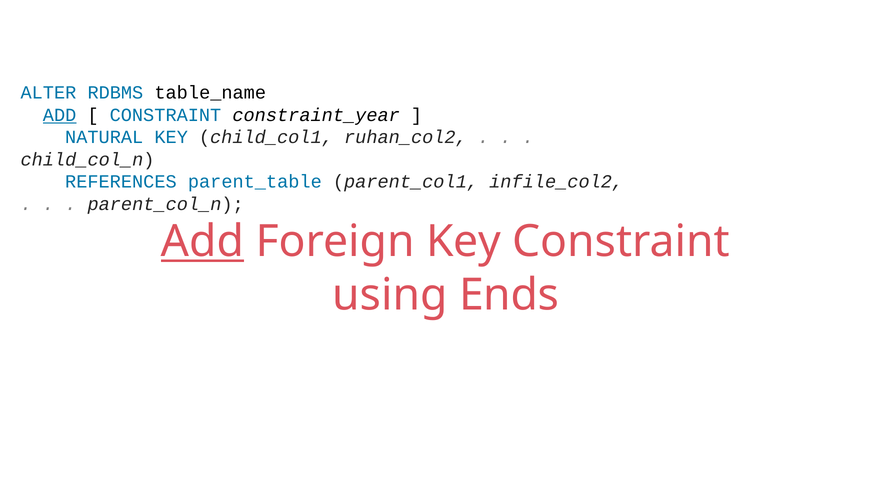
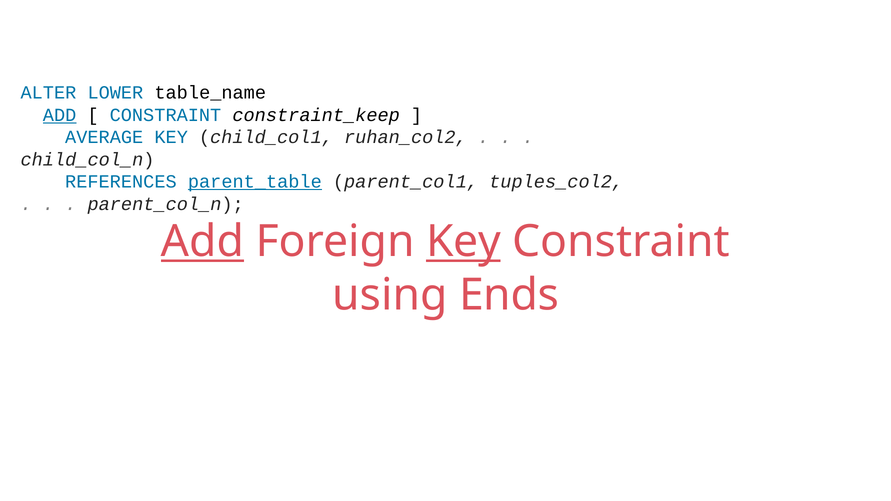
RDBMS: RDBMS -> LOWER (115, 93)
constraint_year: constraint_year -> constraint_keep (316, 115)
NATURAL: NATURAL -> AVERAGE (104, 137)
parent_table underline: none -> present (255, 182)
infile_col2: infile_col2 -> tuples_col2 (556, 182)
Key underline: none -> present (464, 242)
